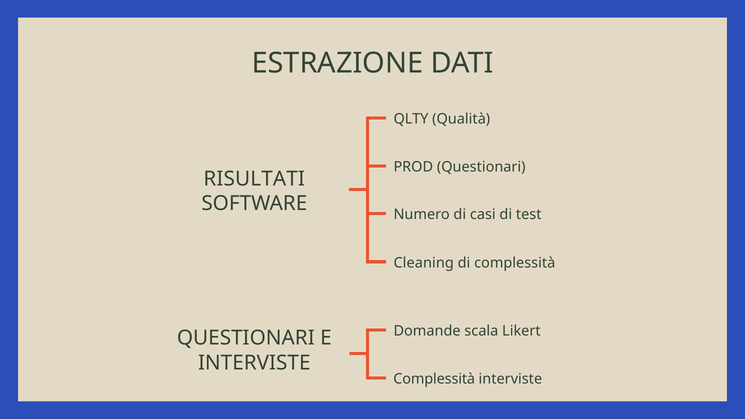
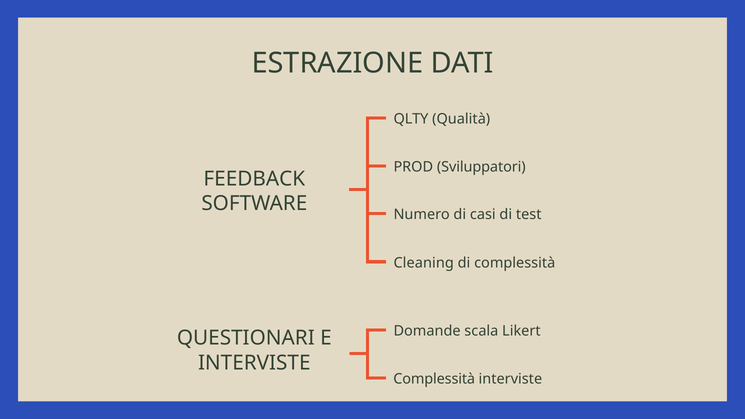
PROD Questionari: Questionari -> Sviluppatori (481, 167)
RISULTATI: RISULTATI -> FEEDBACK (254, 179)
